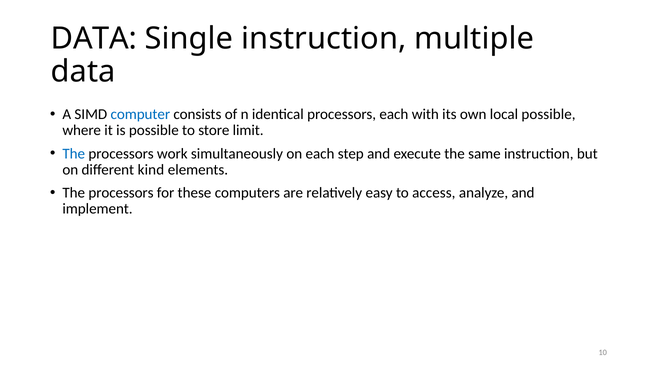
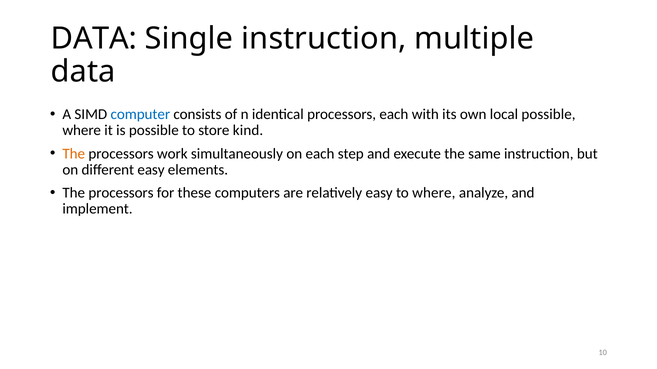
limit: limit -> kind (248, 131)
The colour: blue -> orange (74, 154)
different kind: kind -> easy (151, 170)
to access: access -> where (434, 193)
